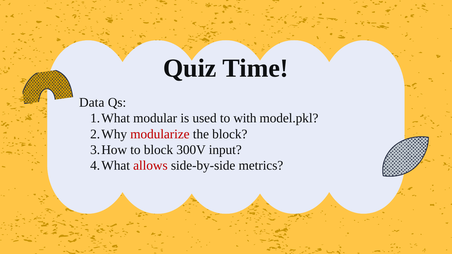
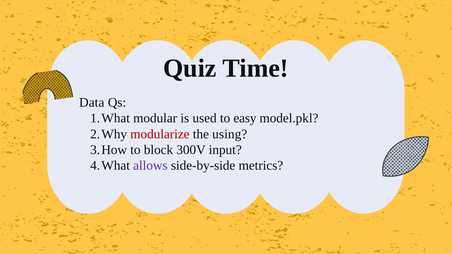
with: with -> easy (245, 118)
the block: block -> using (230, 134)
allows colour: red -> purple (150, 166)
